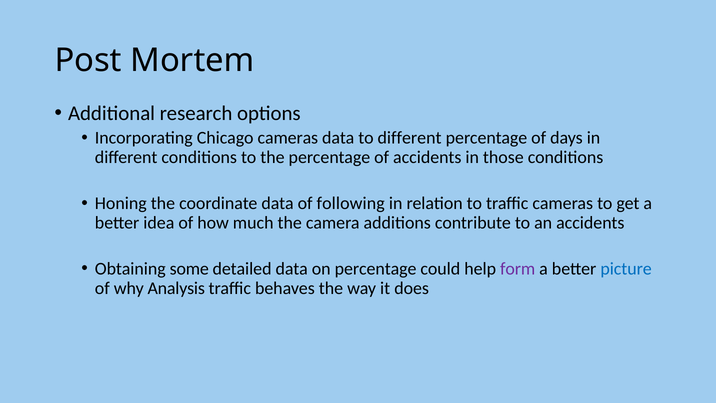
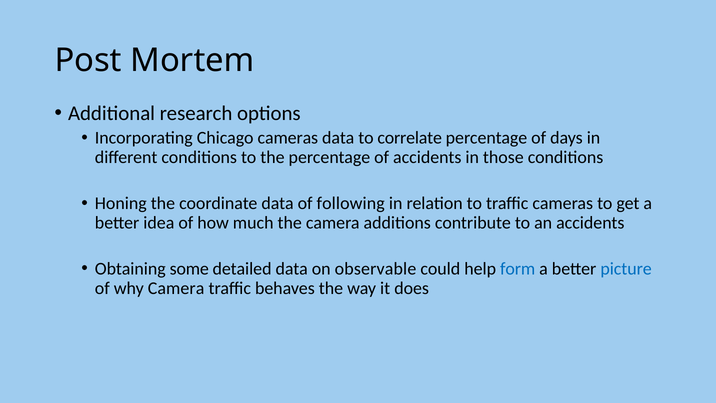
to different: different -> correlate (410, 138)
on percentage: percentage -> observable (375, 269)
form colour: purple -> blue (518, 269)
why Analysis: Analysis -> Camera (176, 288)
